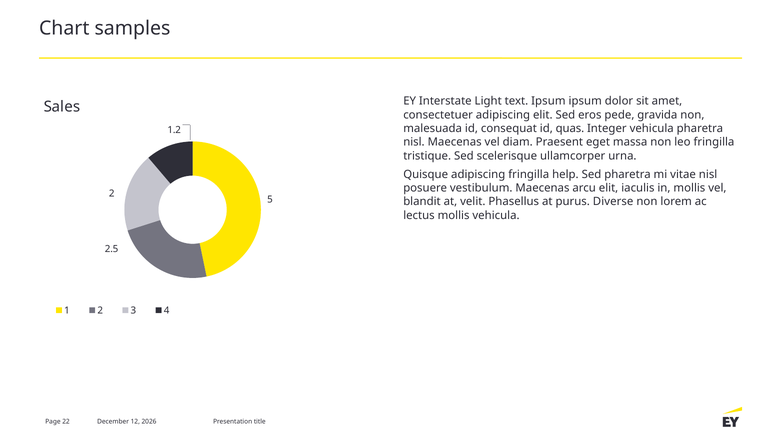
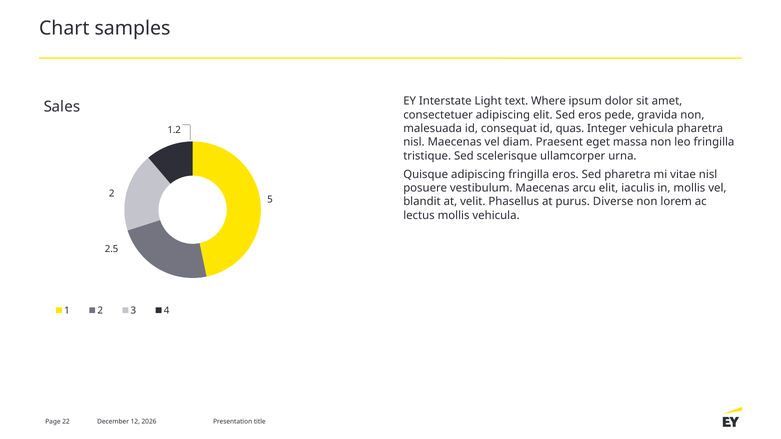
text Ipsum: Ipsum -> Where (548, 101)
fringilla help: help -> eros (565, 174)
